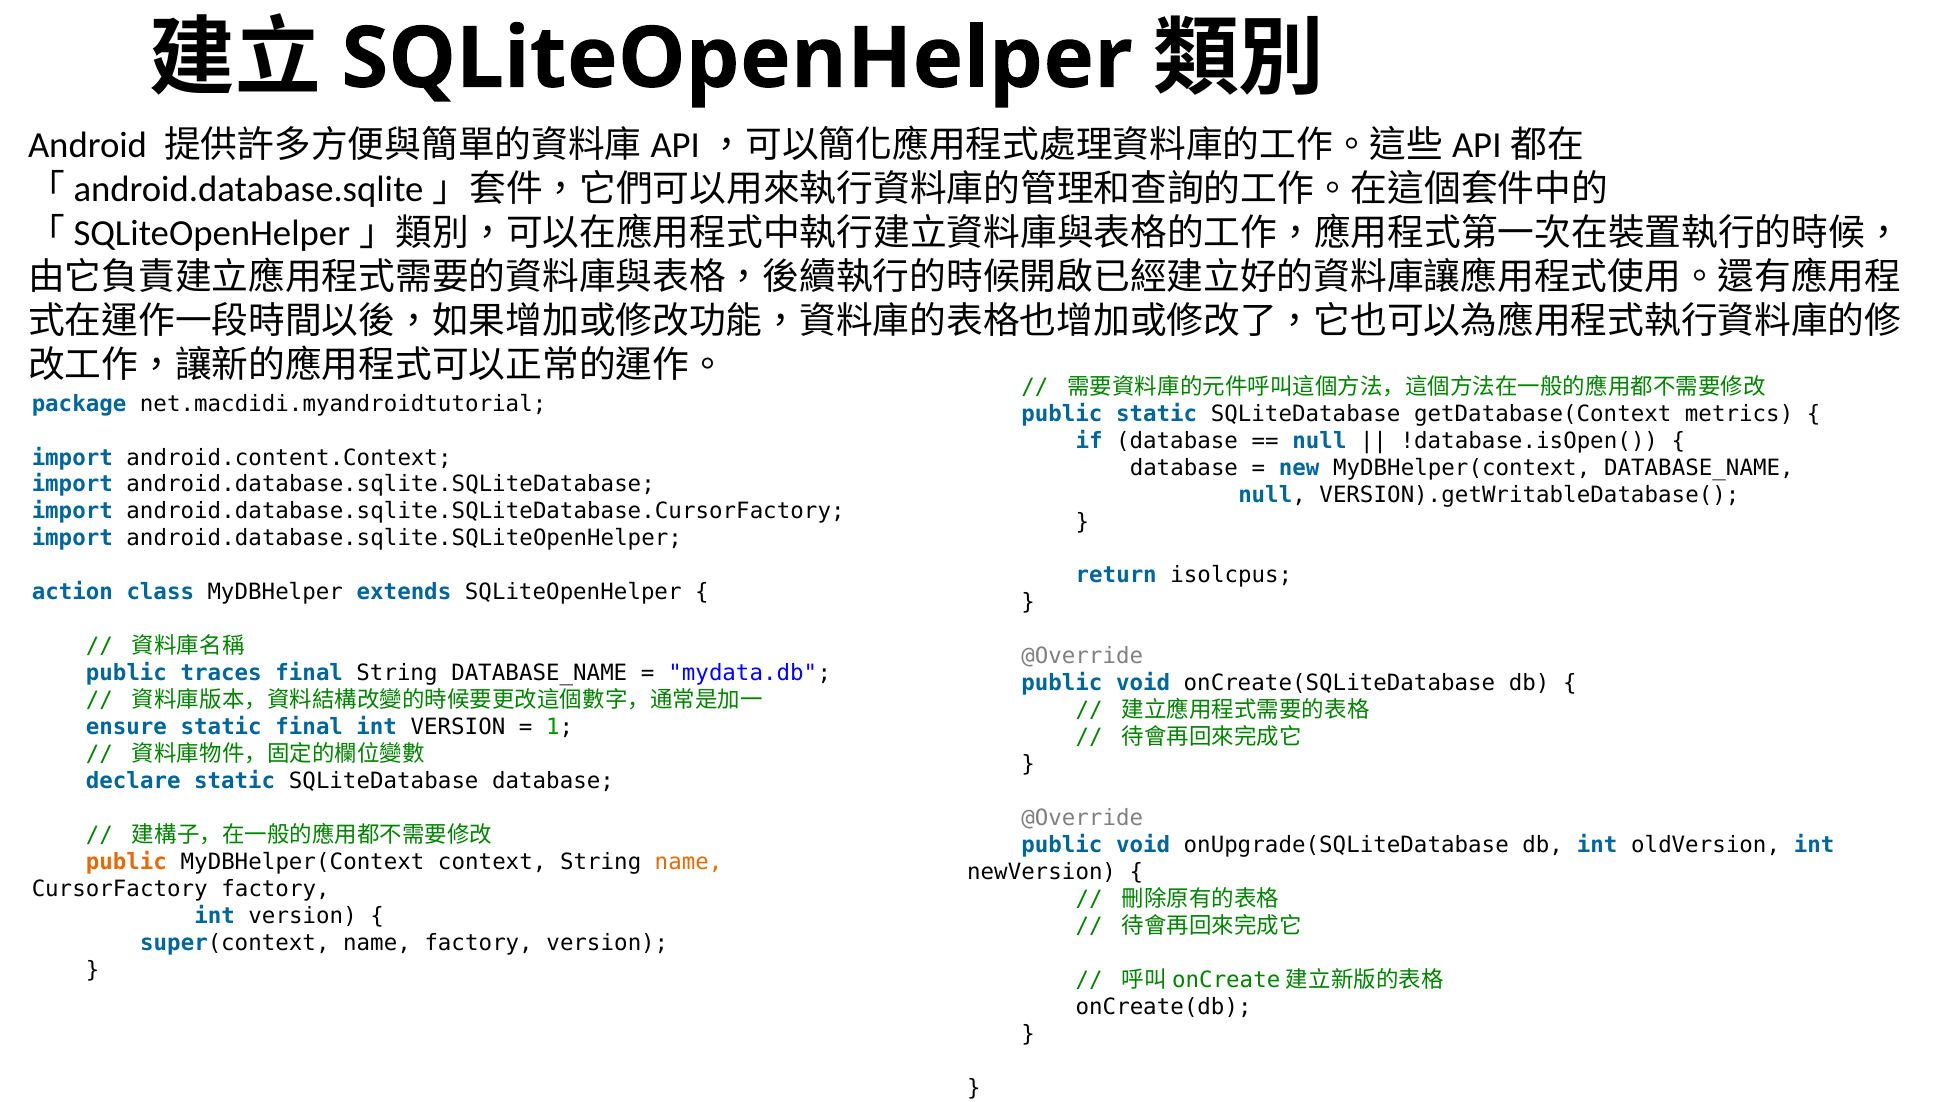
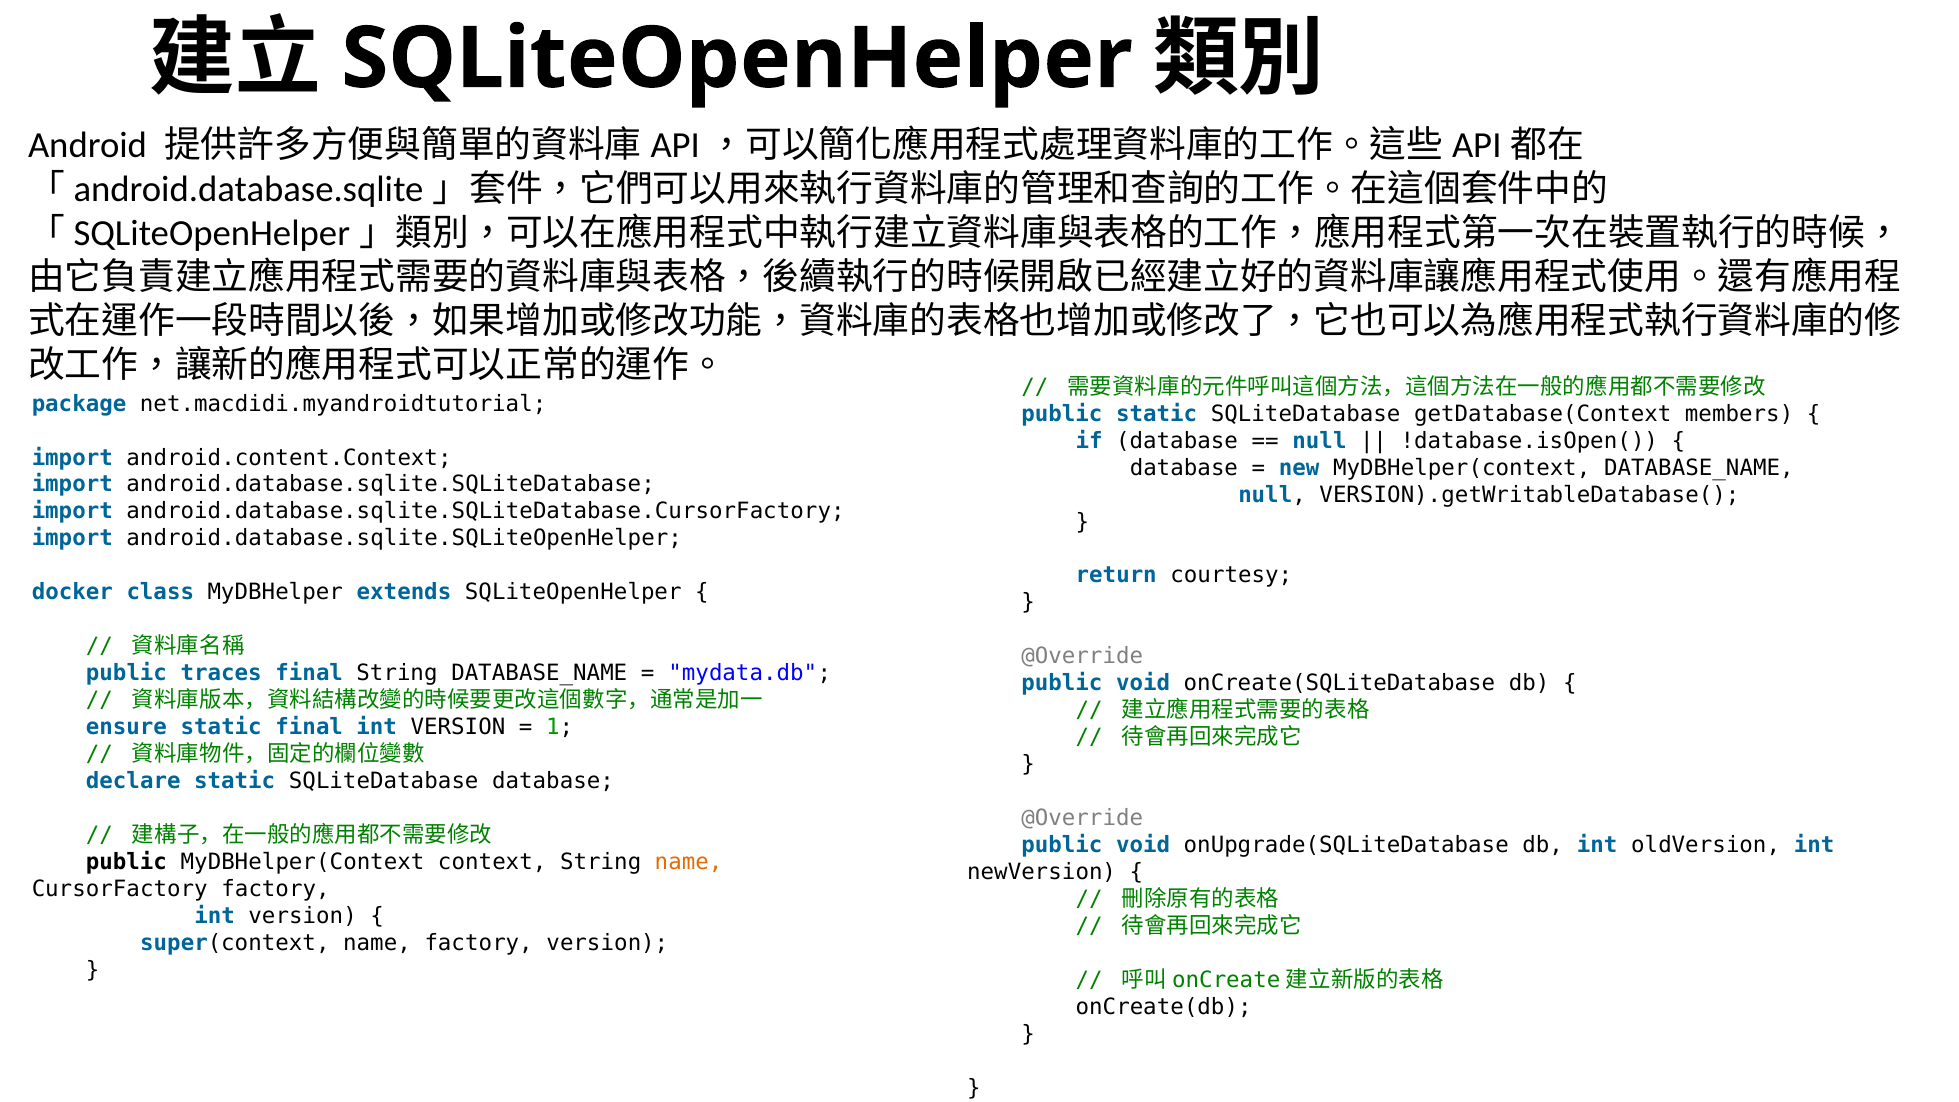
metrics: metrics -> members (1739, 414)
isolcpus: isolcpus -> courtesy (1231, 575)
action: action -> docker (72, 592)
public colour: orange -> black (126, 862)
